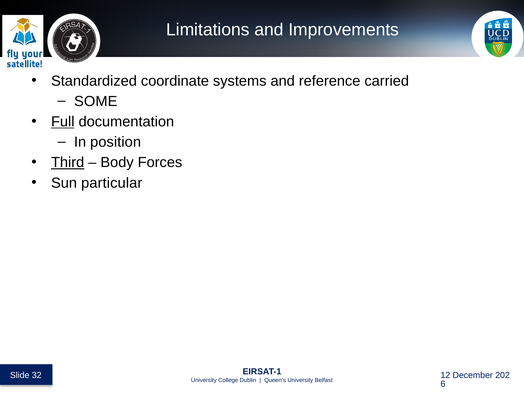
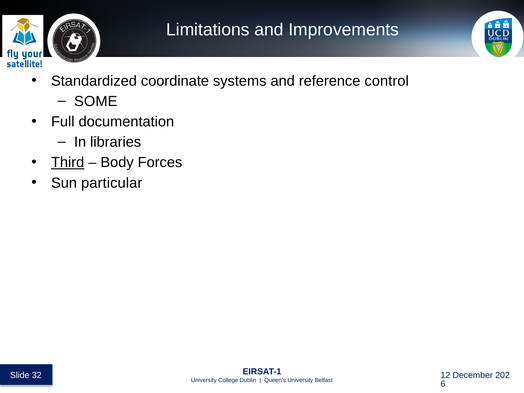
carried: carried -> control (387, 81)
Full underline: present -> none (63, 122)
position: position -> libraries (116, 142)
